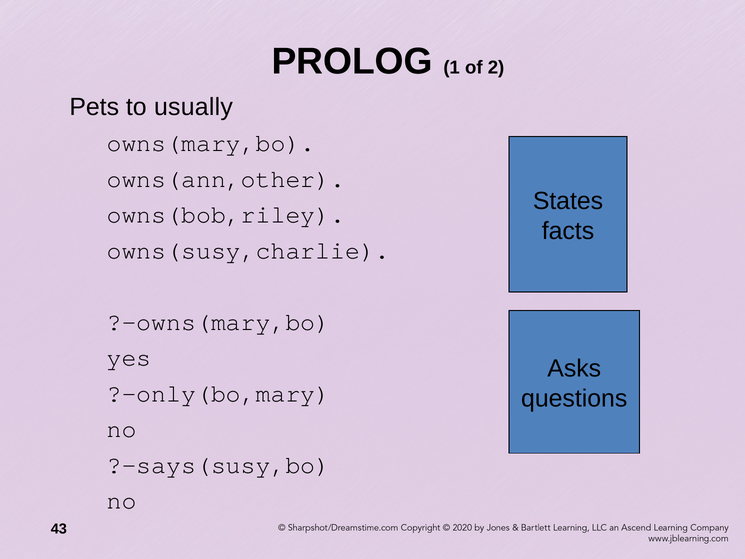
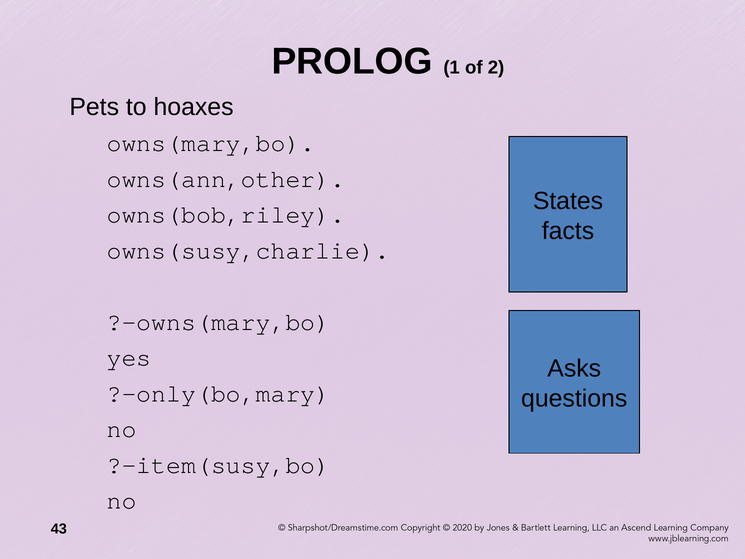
usually: usually -> hoaxes (194, 107)
?-says(susy,bo: ?-says(susy,bo -> ?-item(susy,bo (218, 465)
